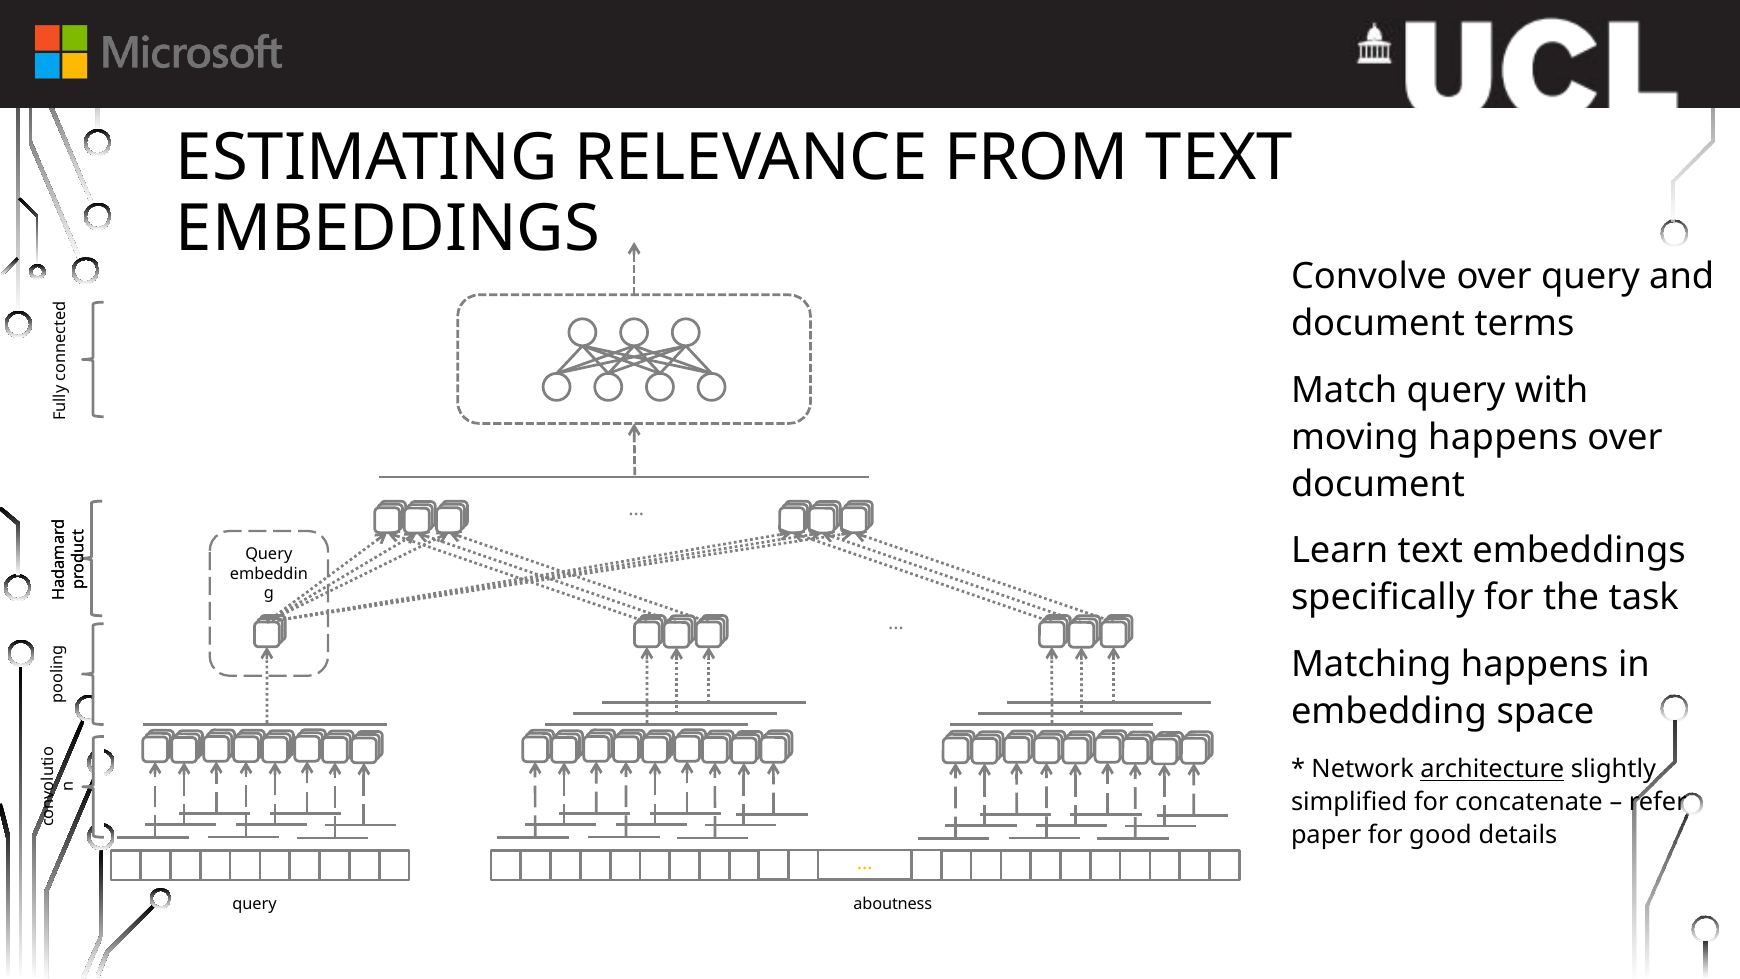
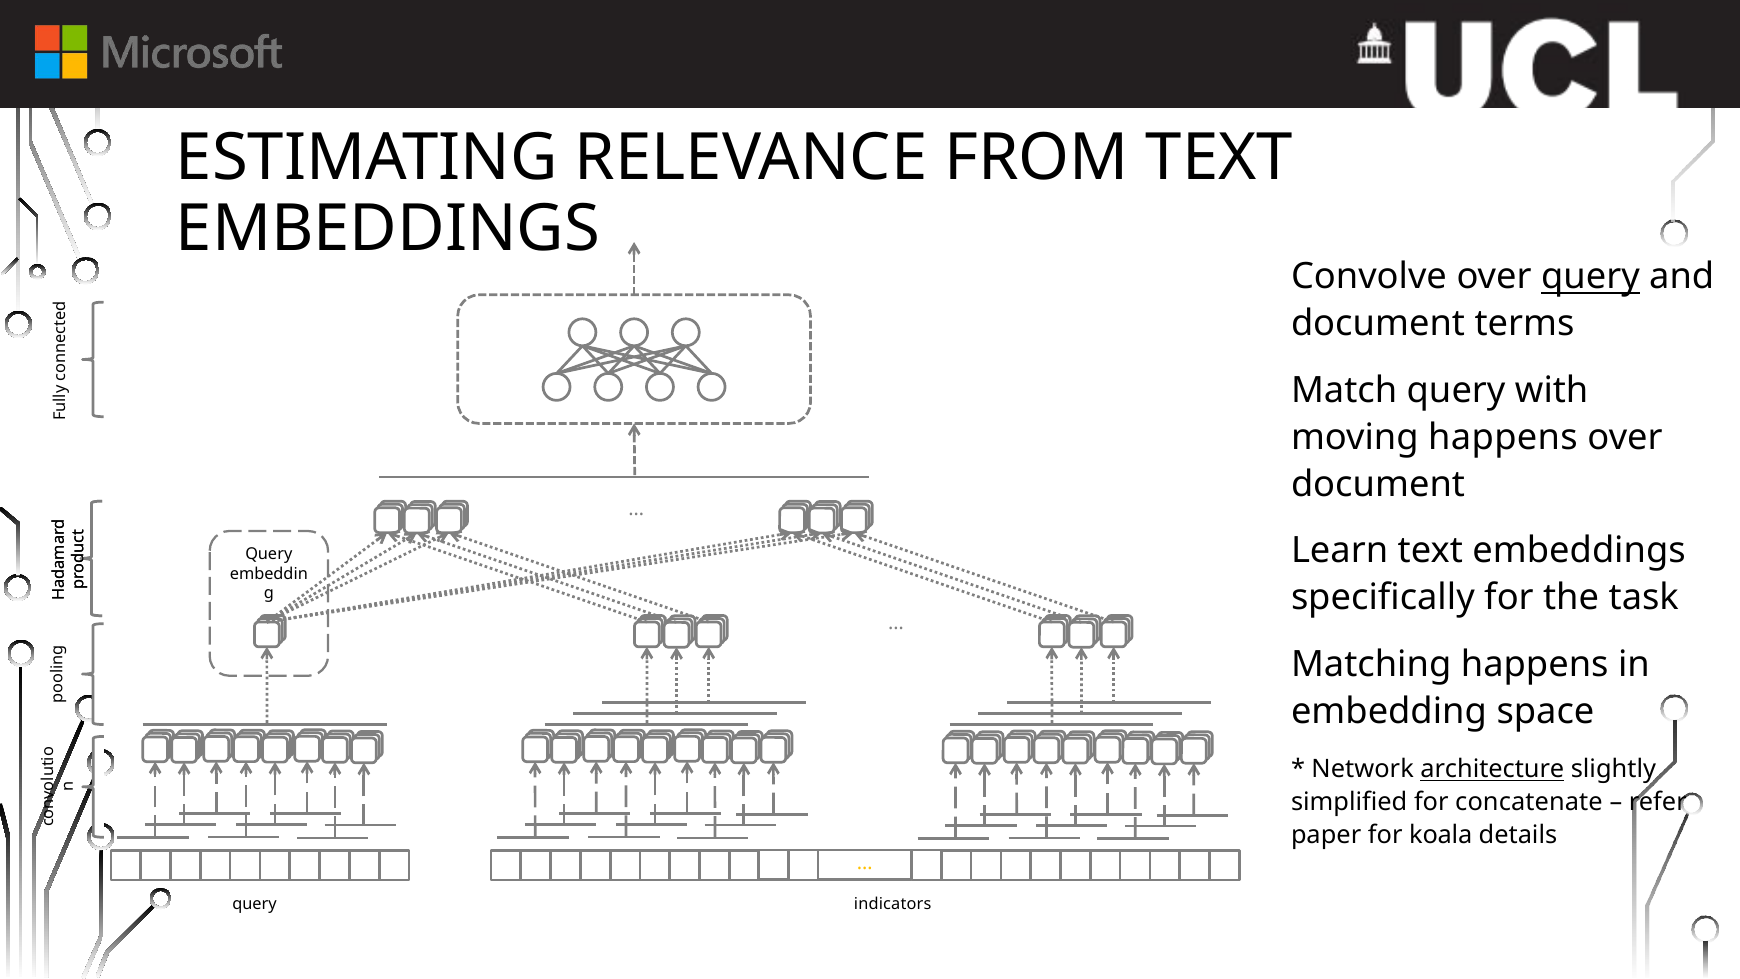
query underline: none -> present (1590, 277)
good: good -> koala (1441, 835)
aboutness: aboutness -> indicators (893, 903)
